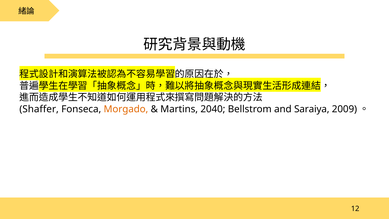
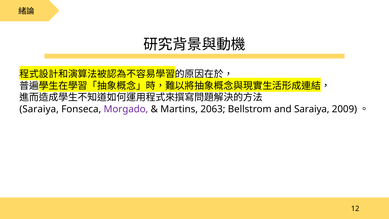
Shaffer: Shaffer -> Saraiya (39, 109)
Morgado colour: orange -> purple (126, 109)
2040: 2040 -> 2063 (213, 109)
